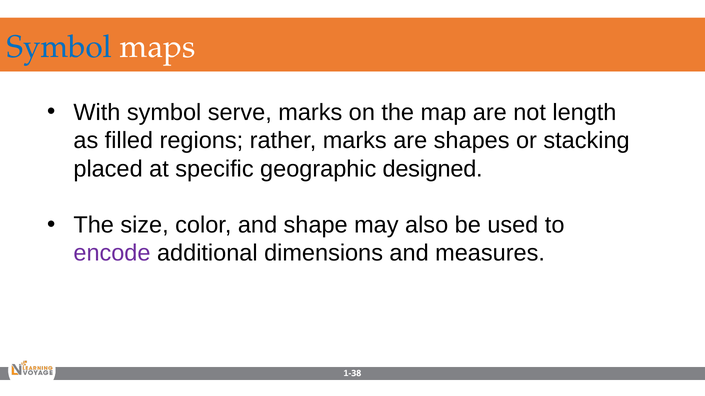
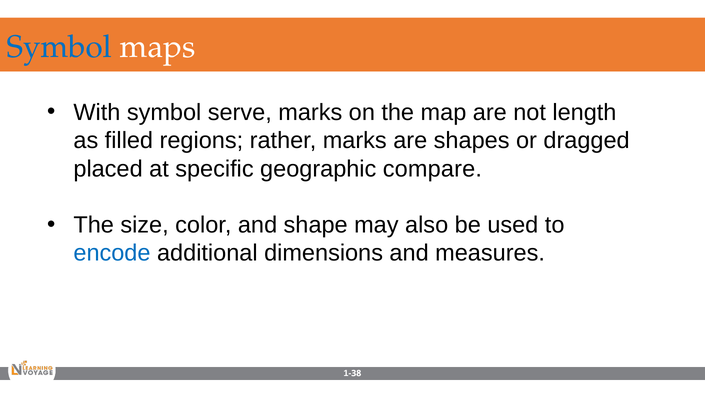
stacking: stacking -> dragged (587, 141)
designed: designed -> compare (432, 169)
encode colour: purple -> blue (112, 254)
